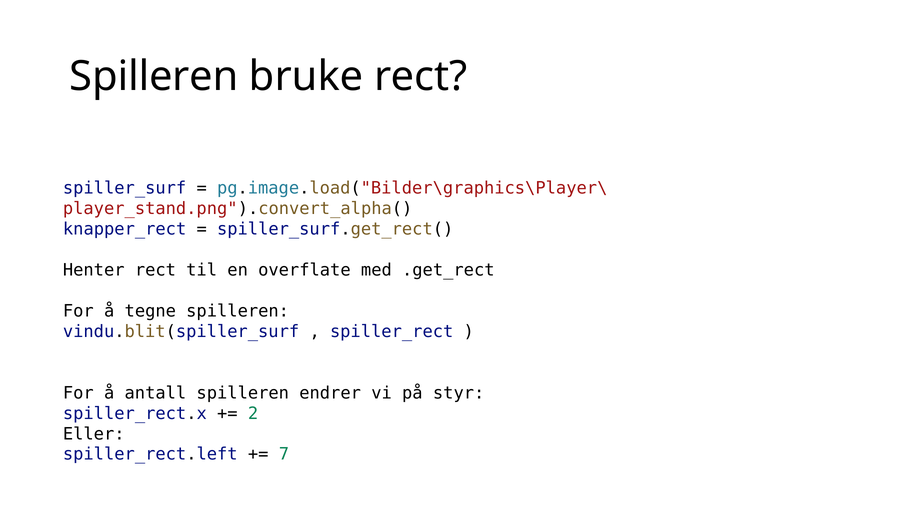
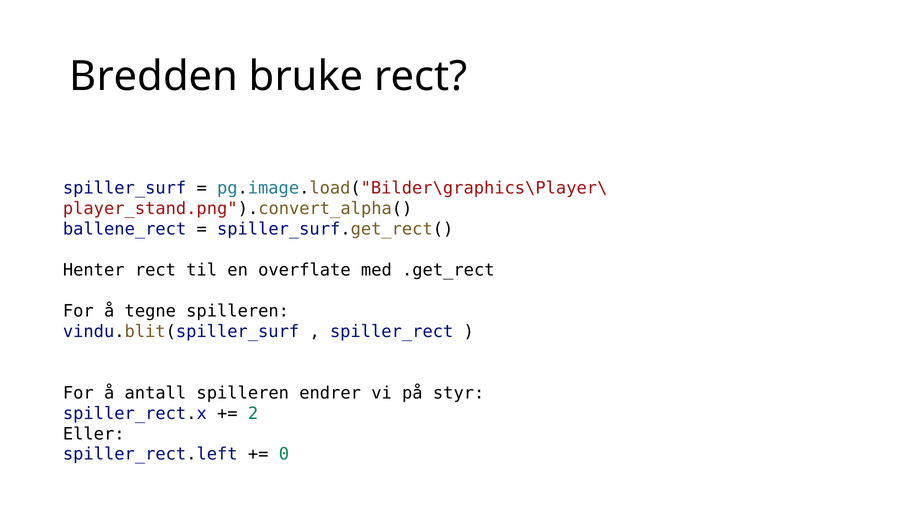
Spilleren: Spilleren -> Bredden (154, 77)
knapper_rect: knapper_rect -> ballene_rect (125, 229)
7: 7 -> 0 (284, 455)
